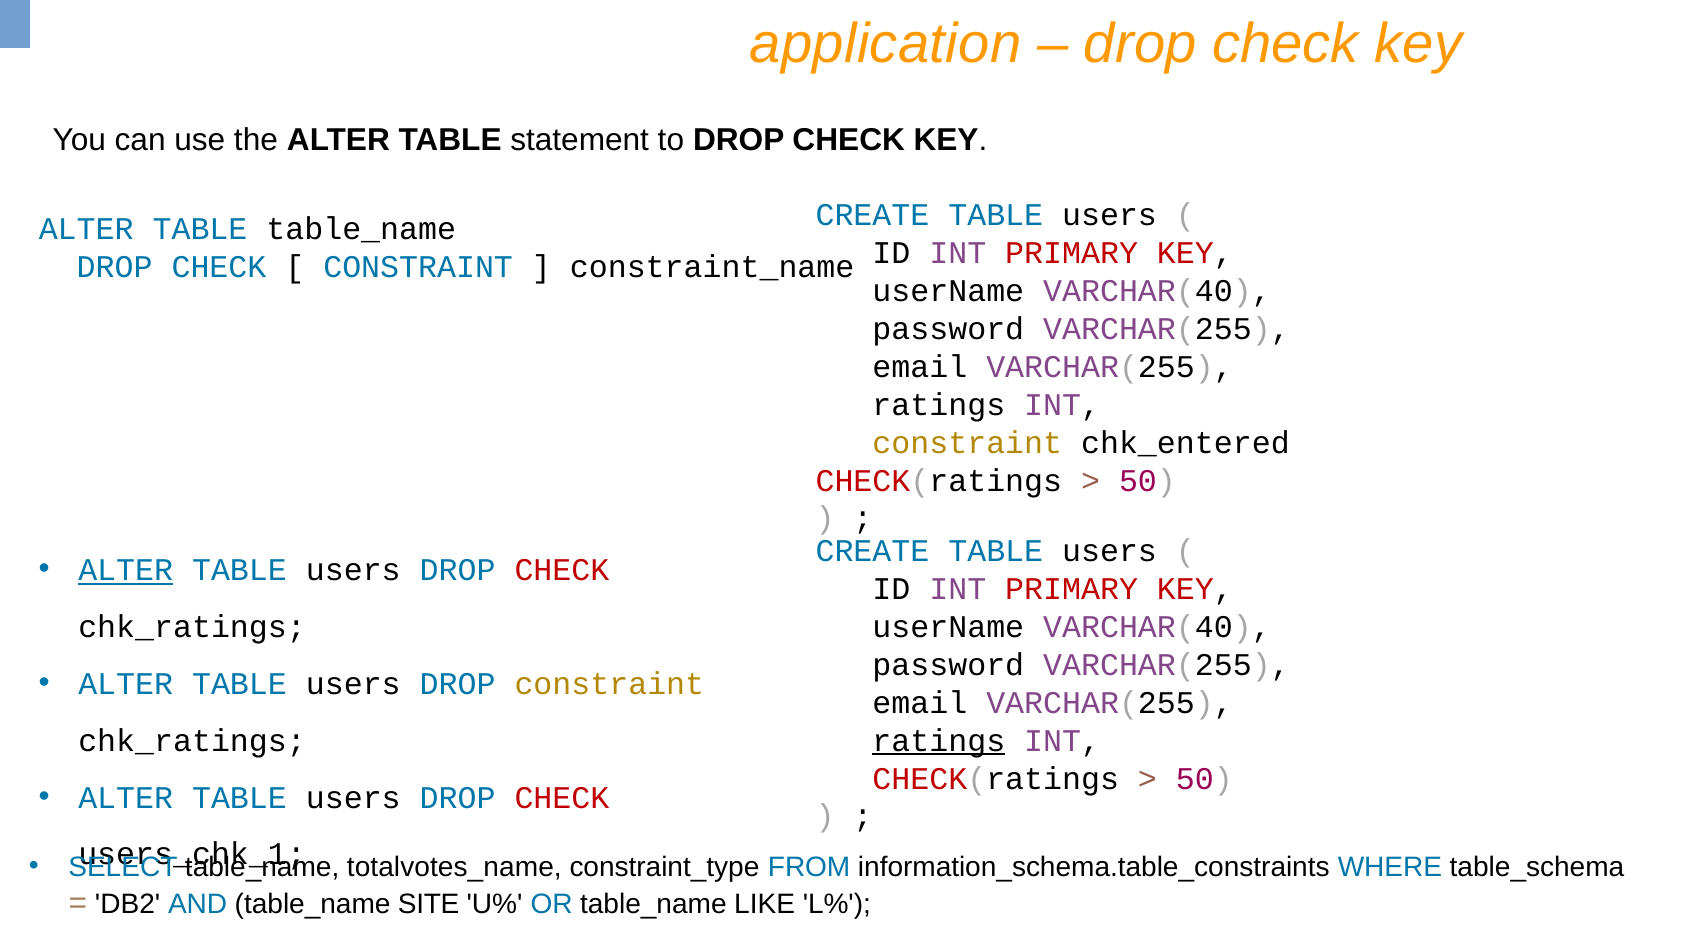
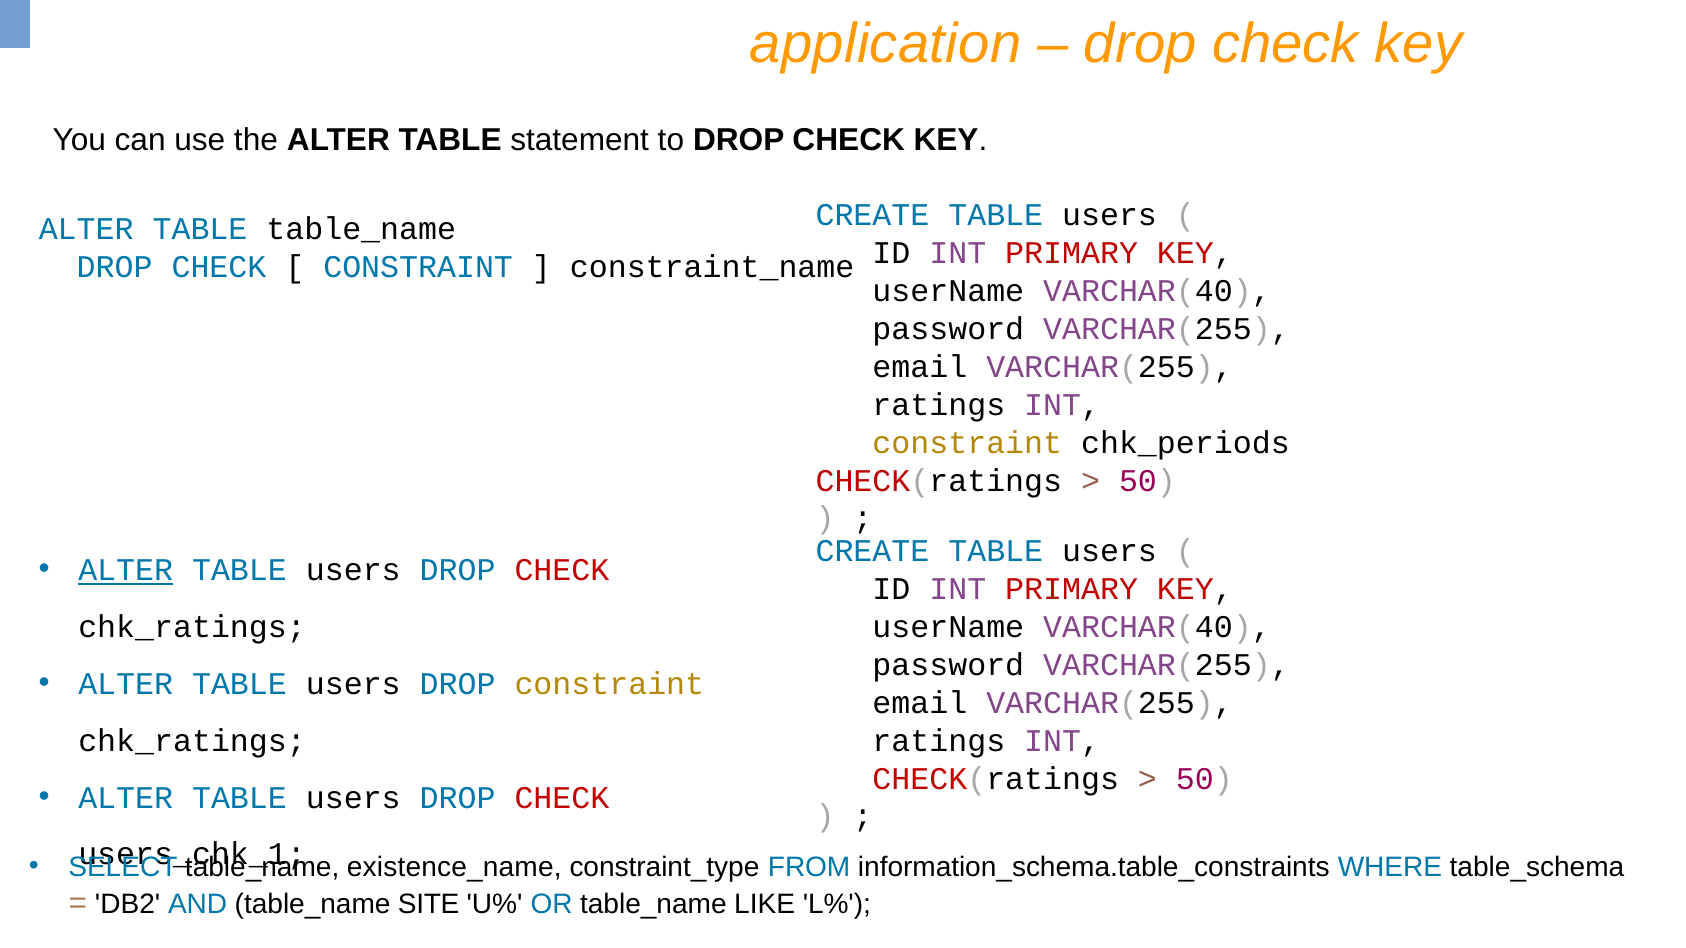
chk_entered: chk_entered -> chk_periods (1185, 443)
ratings underline: present -> none (939, 741)
totalvotes_name: totalvotes_name -> existence_name (454, 868)
